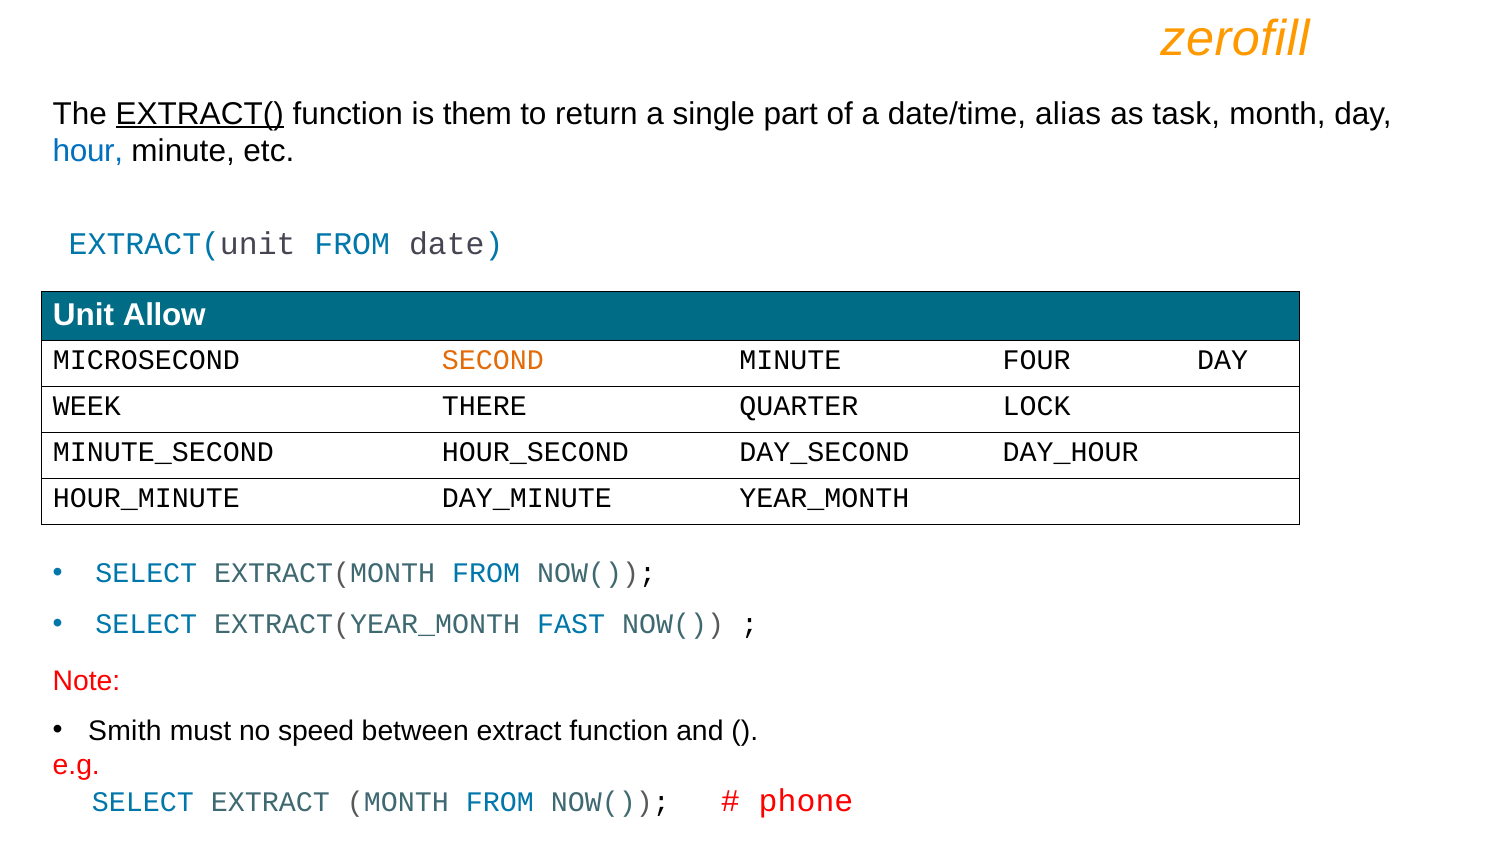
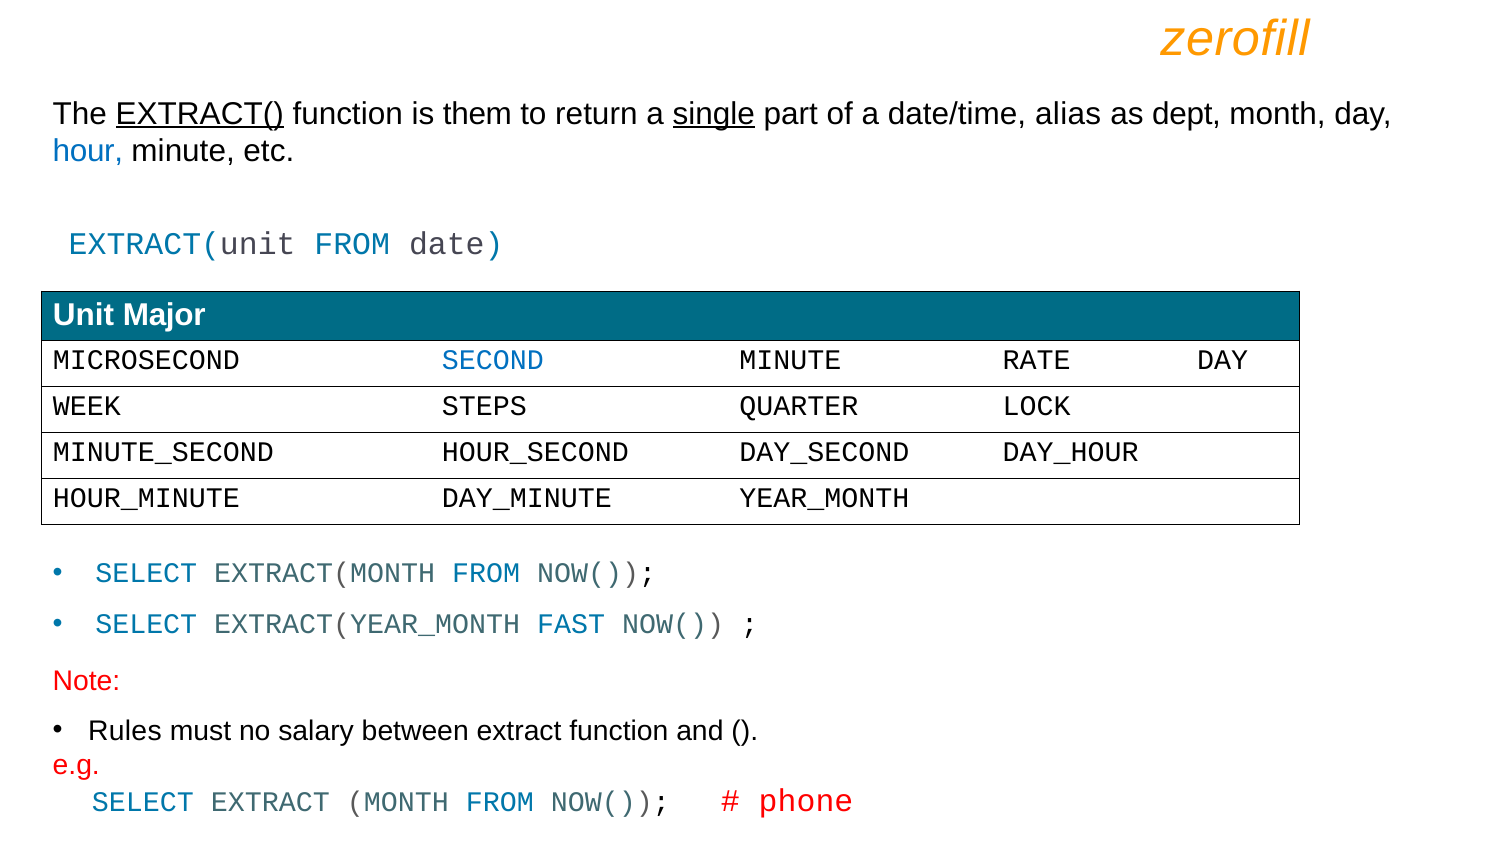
single underline: none -> present (714, 114)
task: task -> dept (1187, 114)
Allow: Allow -> Major (164, 315)
SECOND colour: orange -> blue (493, 360)
FOUR: FOUR -> RATE (1037, 360)
THERE: THERE -> STEPS (484, 406)
Smith: Smith -> Rules (125, 731)
speed: speed -> salary (316, 731)
